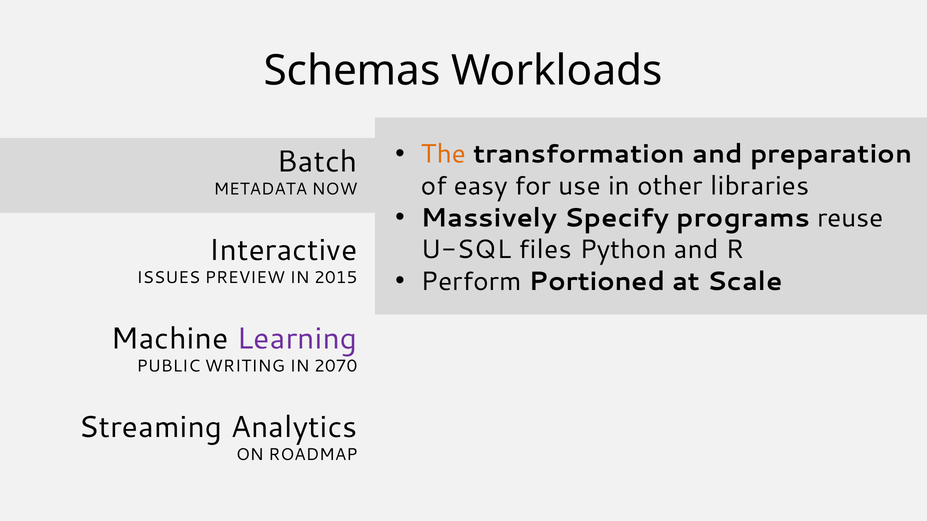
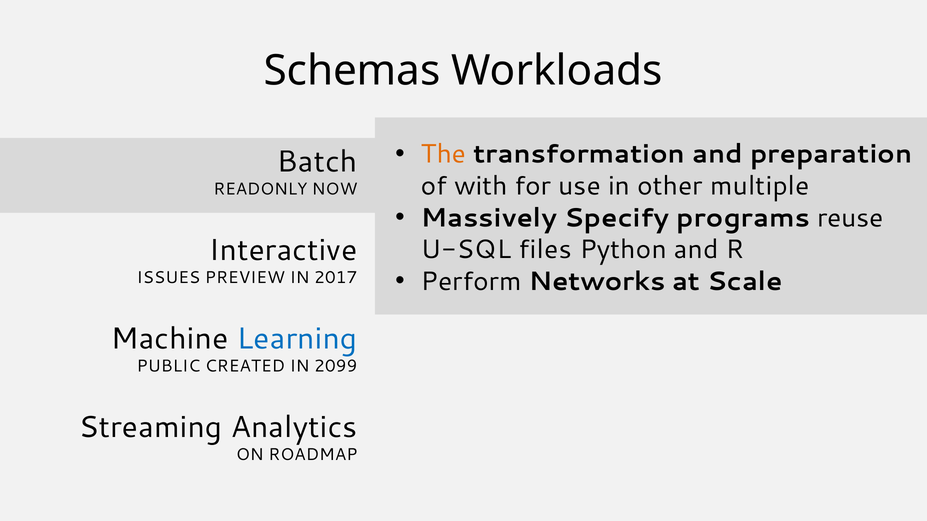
easy: easy -> with (481, 186)
libraries: libraries -> multiple (760, 186)
METADATA: METADATA -> READONLY (260, 189)
Portioned: Portioned -> Networks (597, 282)
2015: 2015 -> 2017 (336, 278)
Learning colour: purple -> blue (297, 339)
WRITING: WRITING -> CREATED (245, 366)
2070: 2070 -> 2099 (336, 366)
